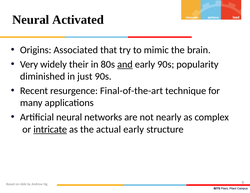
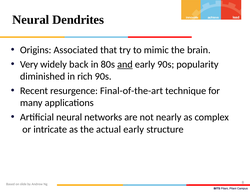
Activated: Activated -> Dendrites (78, 20)
their: their -> back (79, 64)
just: just -> rich (85, 76)
intricate underline: present -> none (50, 129)
